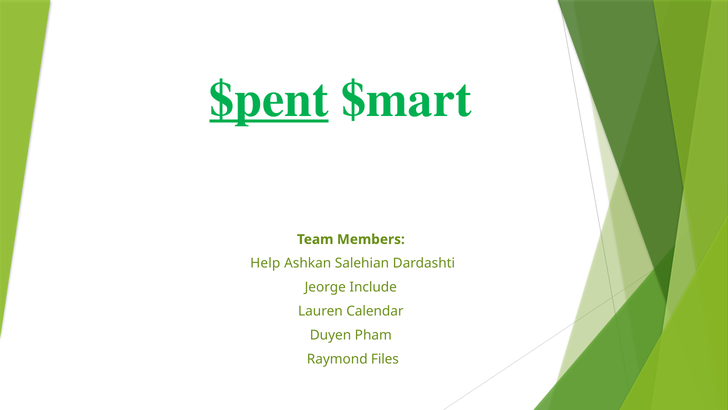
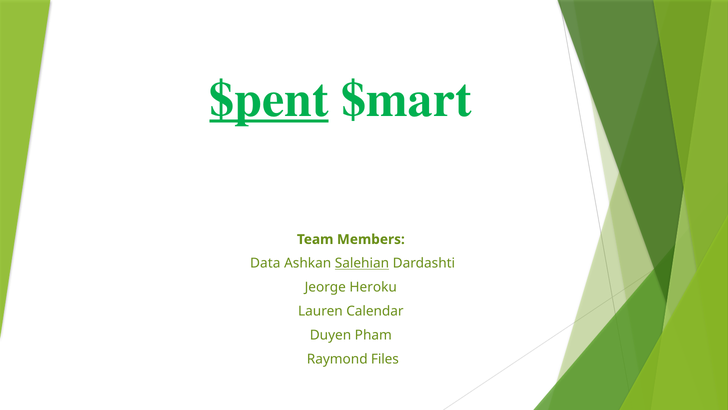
Help: Help -> Data (265, 263)
Salehian underline: none -> present (362, 263)
Include: Include -> Heroku (373, 287)
